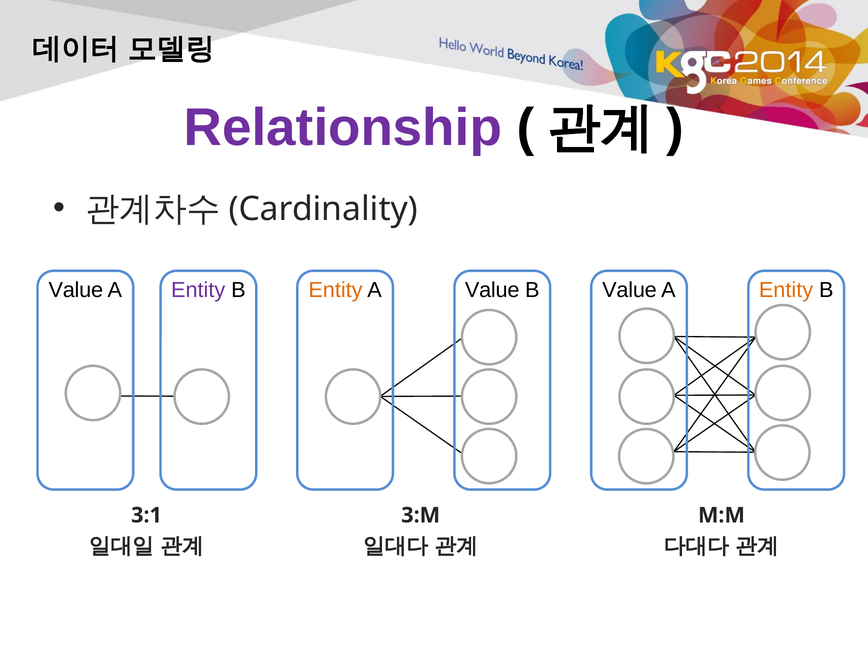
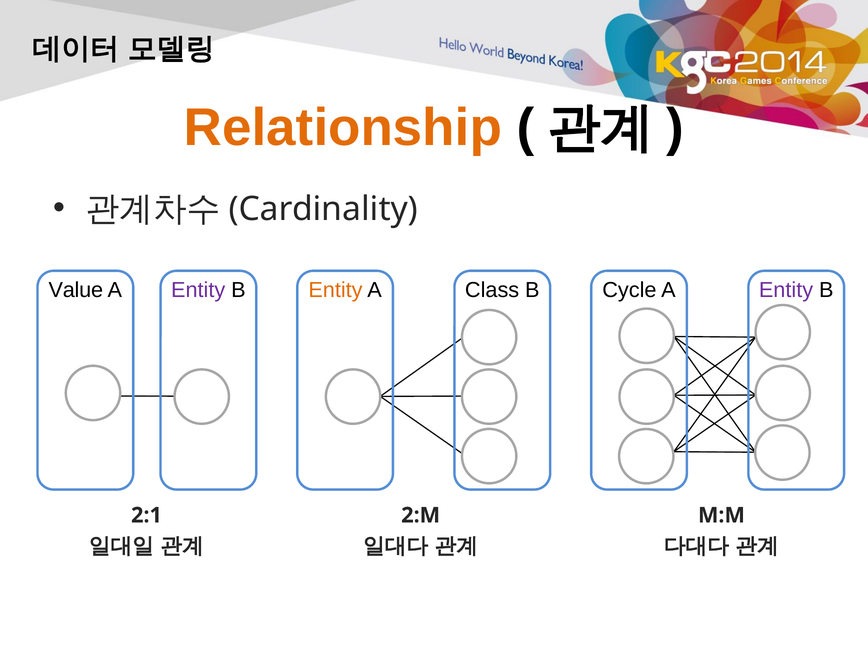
Relationship colour: purple -> orange (343, 128)
A Value: Value -> Class (492, 290)
B Value: Value -> Cycle (629, 290)
Entity colour: orange -> purple (786, 290)
3:1: 3:1 -> 2:1 (147, 515)
3:M: 3:M -> 2:M (421, 515)
